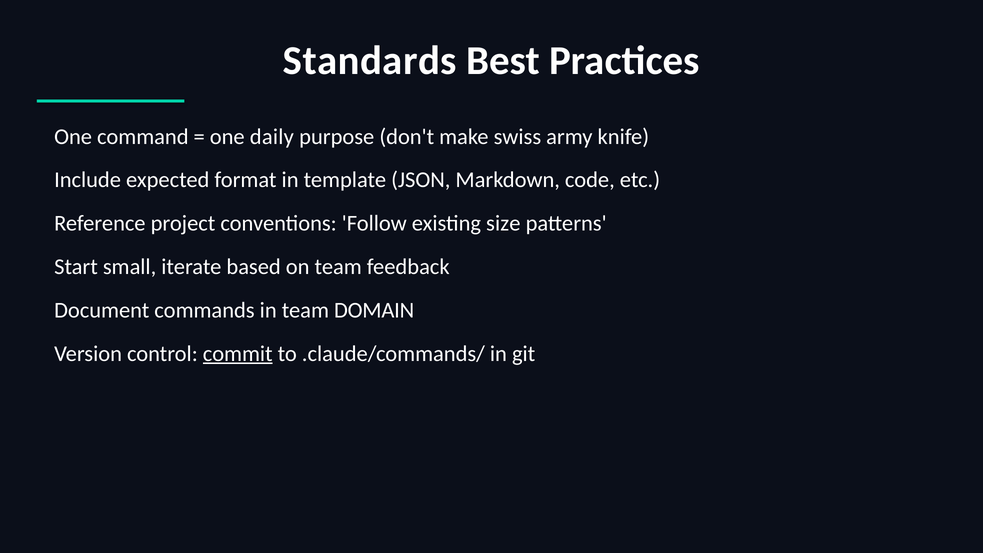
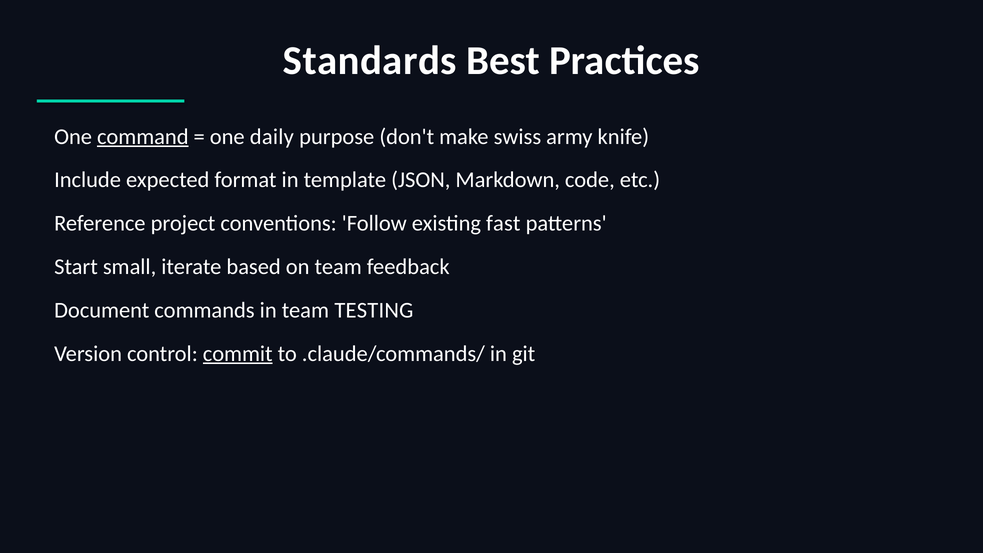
command underline: none -> present (143, 137)
size: size -> fast (503, 223)
DOMAIN: DOMAIN -> TESTING (374, 310)
